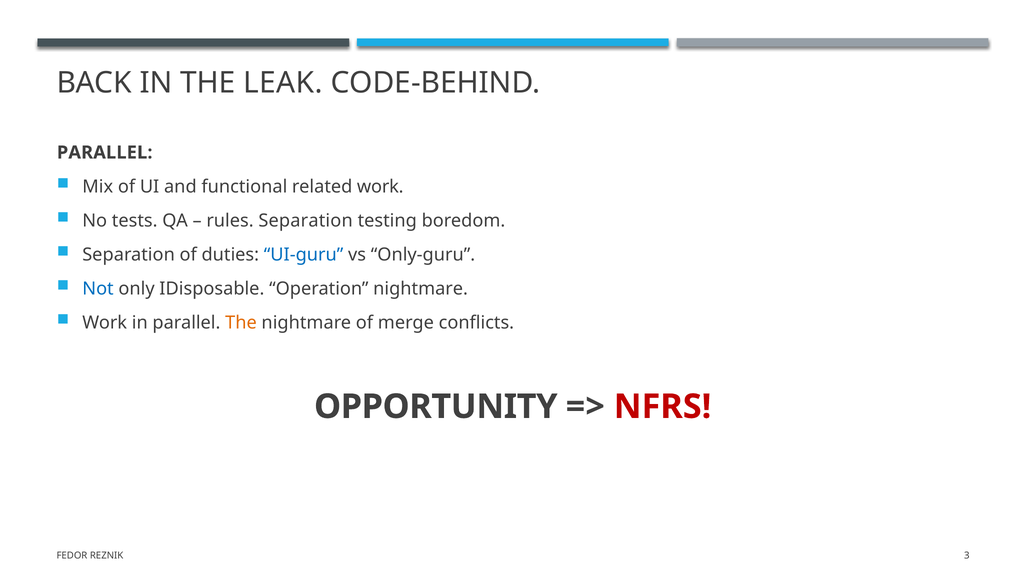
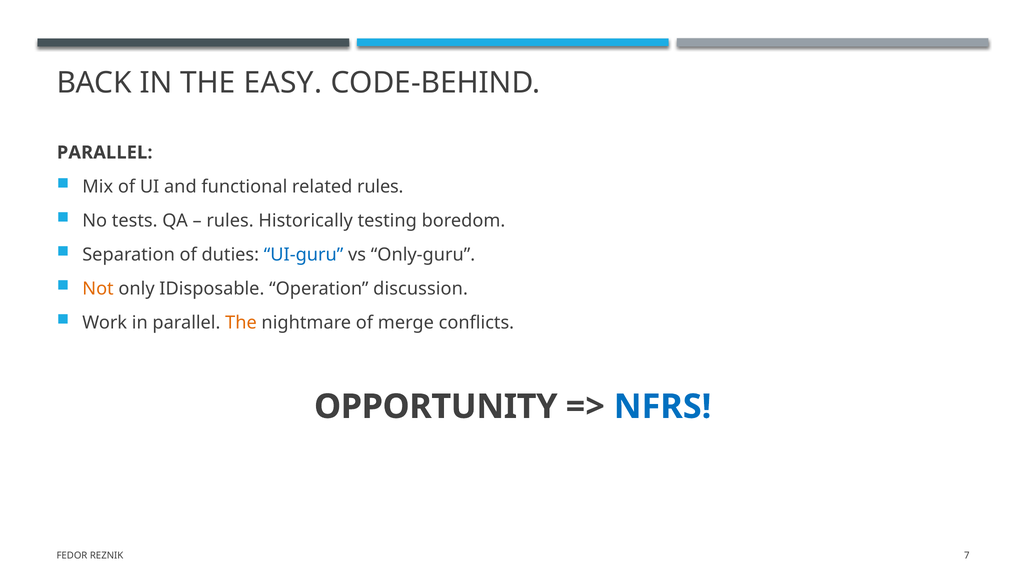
LEAK: LEAK -> EASY (283, 83)
related work: work -> rules (380, 187)
rules Separation: Separation -> Historically (306, 221)
Not colour: blue -> orange (98, 289)
Operation nightmare: nightmare -> discussion (421, 289)
NFRS colour: red -> blue (663, 407)
3: 3 -> 7 (967, 556)
